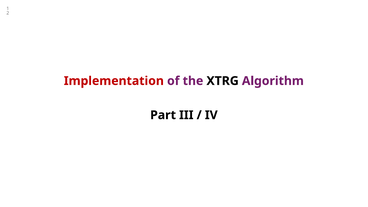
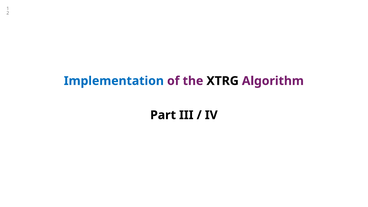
Implementation colour: red -> blue (114, 81)
